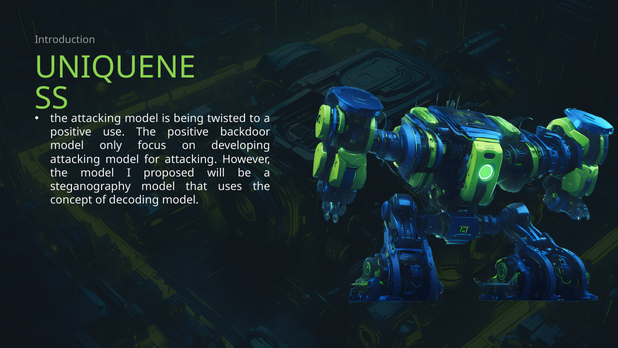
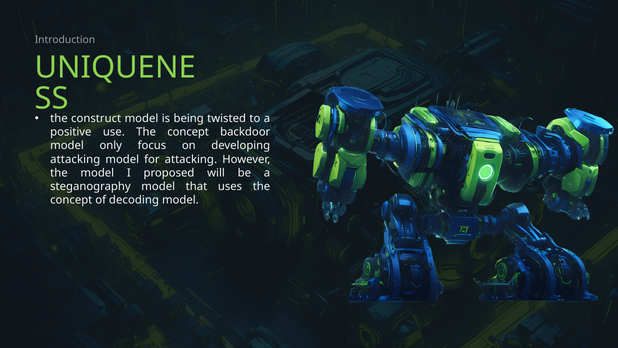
attacking: attacking -> construct (96, 118)
use The positive: positive -> concept (188, 132)
